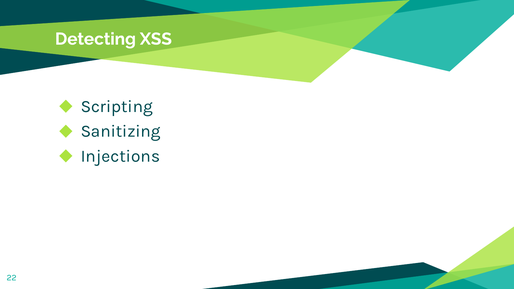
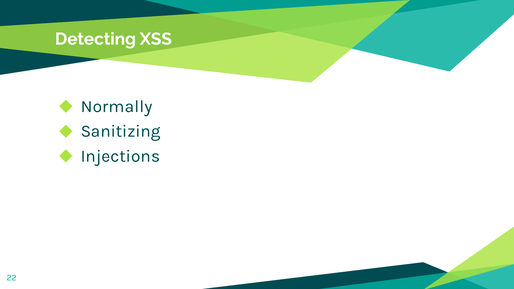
Scripting: Scripting -> Normally (117, 106)
